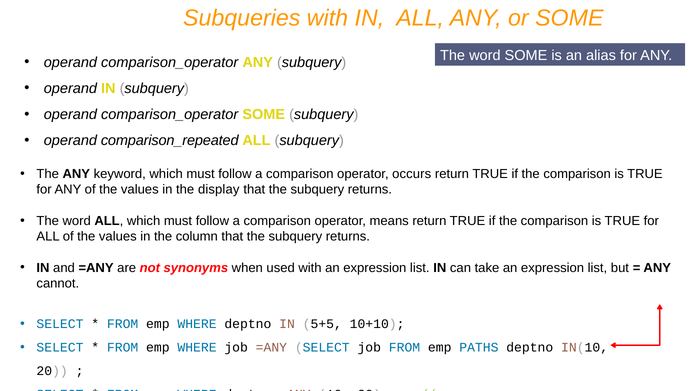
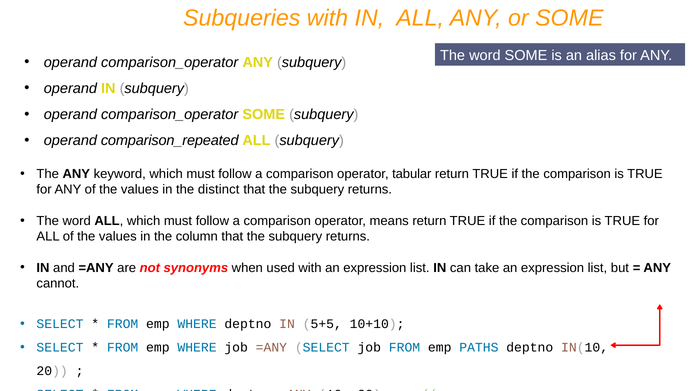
occurs: occurs -> tabular (412, 174)
display: display -> distinct (219, 190)
